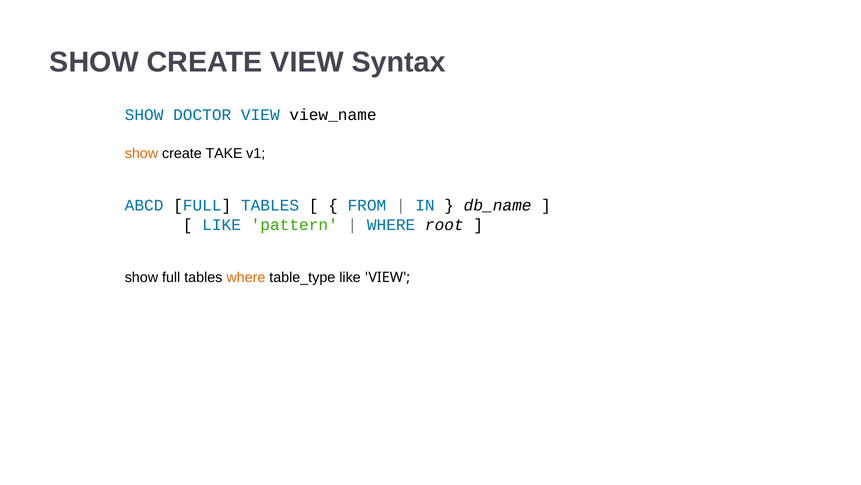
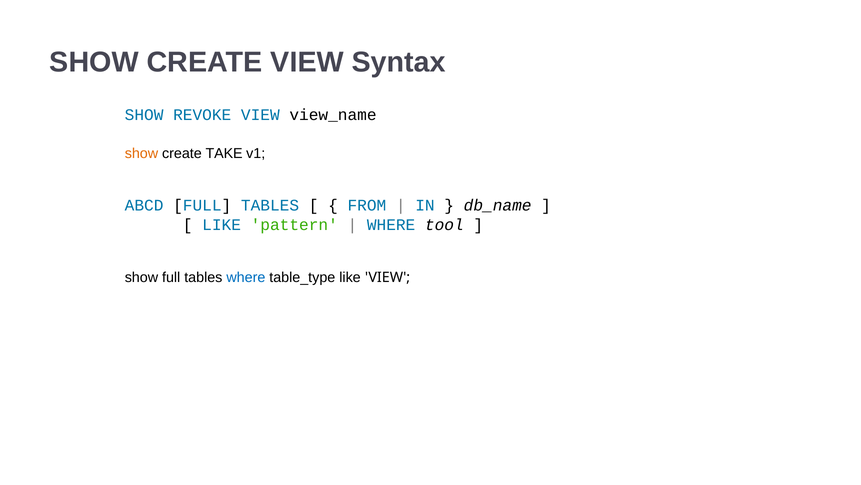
DOCTOR: DOCTOR -> REVOKE (202, 115)
root: root -> tool (444, 224)
where colour: orange -> blue (246, 277)
